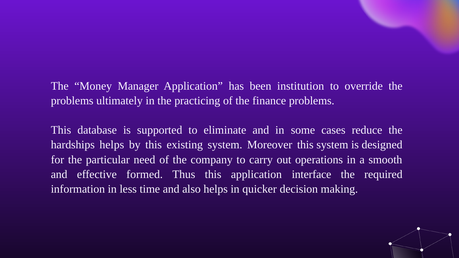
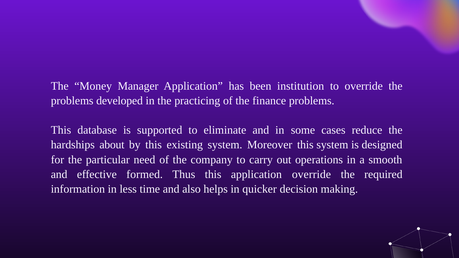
ultimately: ultimately -> developed (120, 101)
hardships helps: helps -> about (112, 145)
application interface: interface -> override (311, 174)
